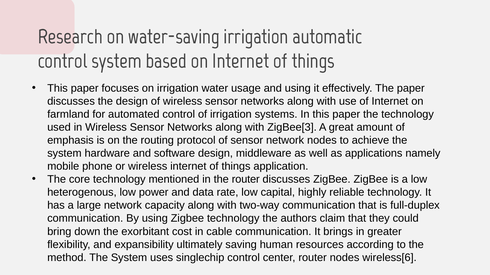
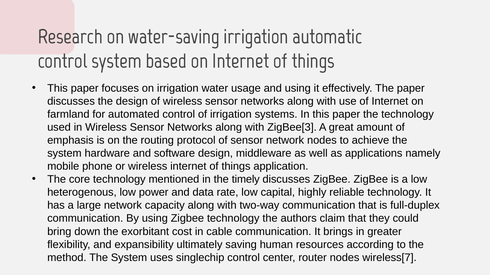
the router: router -> timely (246, 180)
wireless[6: wireless[6 -> wireless[7 (390, 258)
